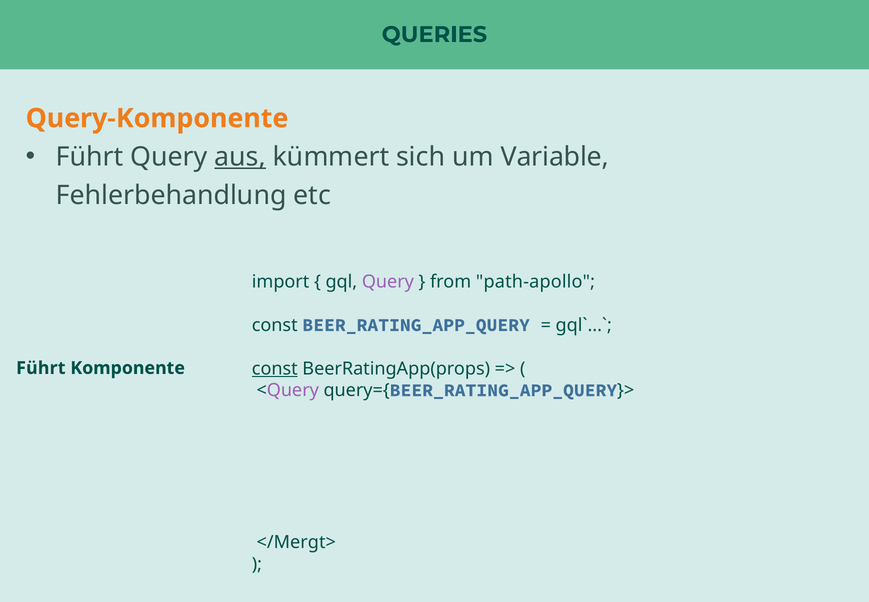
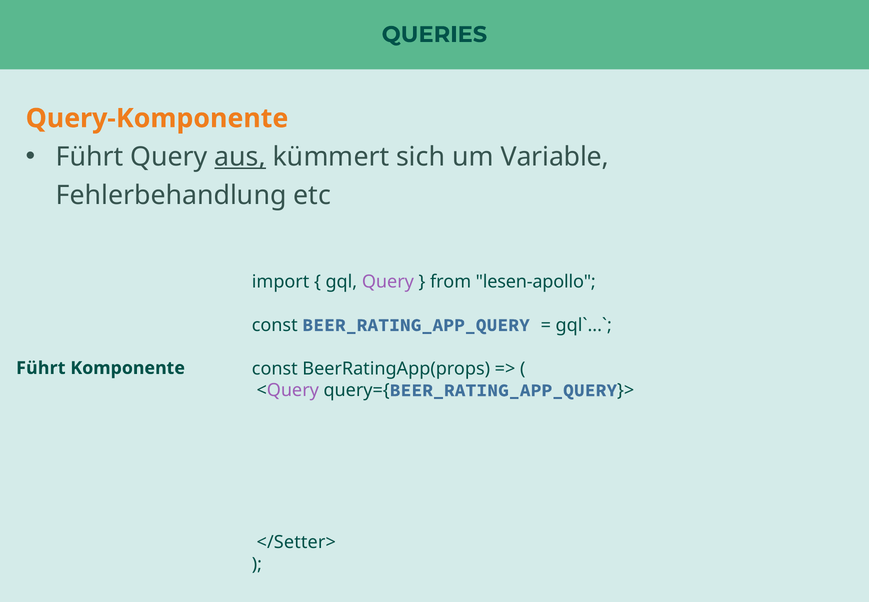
path-apollo: path-apollo -> lesen-apollo (536, 281)
const underline: present -> none (275, 368)
</Mergt>: </Mergt> -> </Setter> (296, 542)
